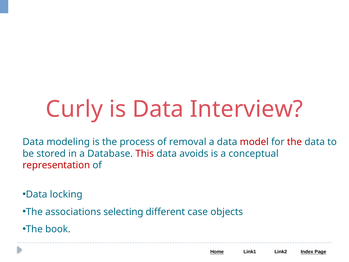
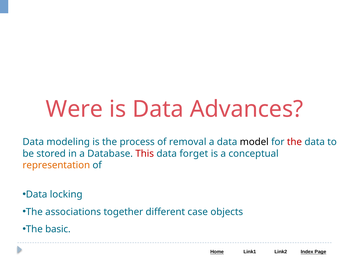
Curly: Curly -> Were (74, 109)
Interview: Interview -> Advances (246, 109)
model colour: red -> black (254, 142)
avoids: avoids -> forget (194, 153)
representation colour: red -> orange (56, 165)
selecting: selecting -> together (123, 212)
book: book -> basic (58, 229)
